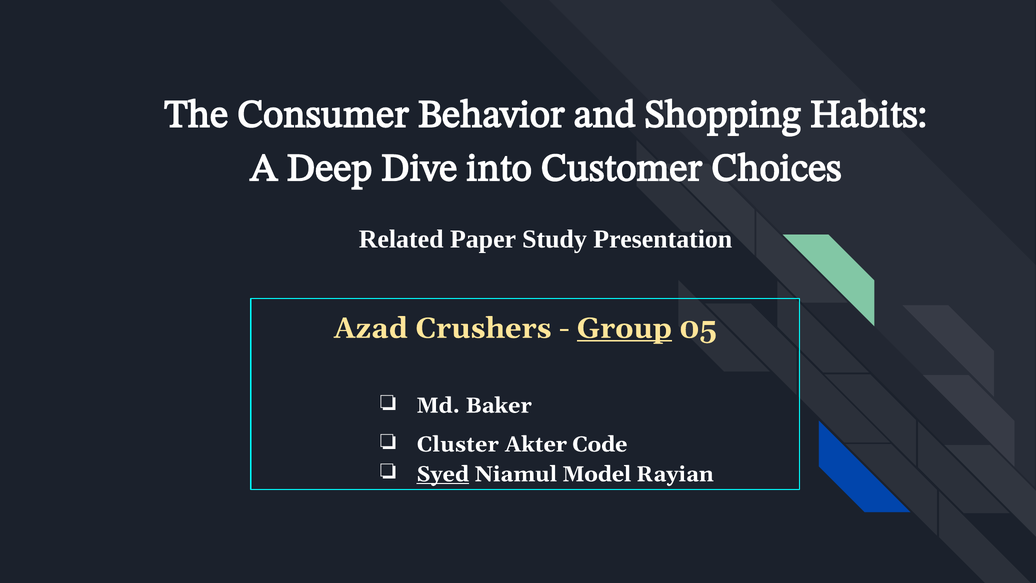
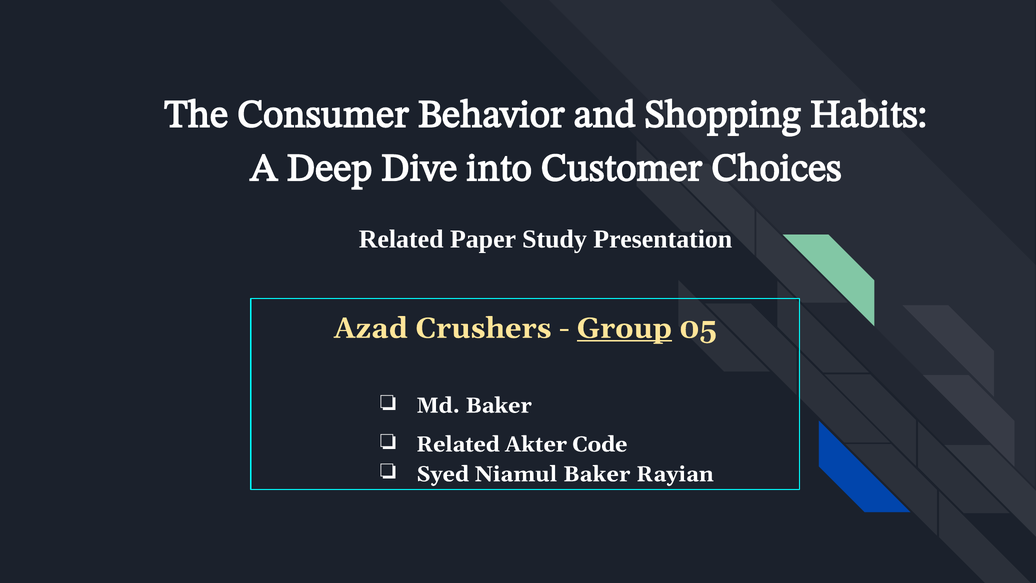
Cluster: Cluster -> Related (458, 444)
Syed underline: present -> none (443, 474)
Niamul Model: Model -> Baker (597, 474)
